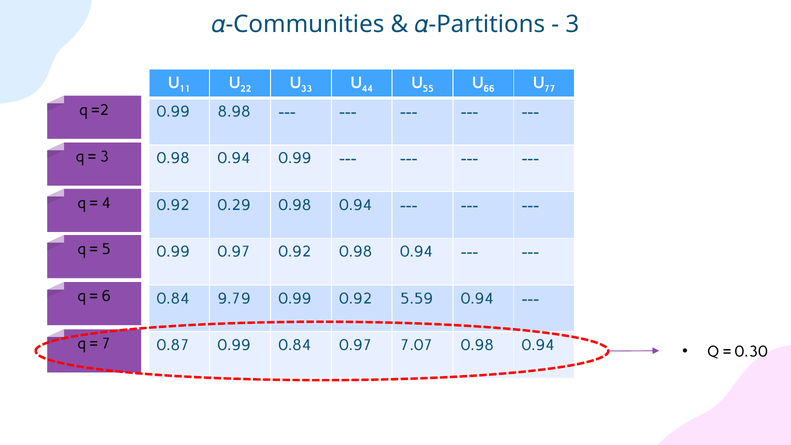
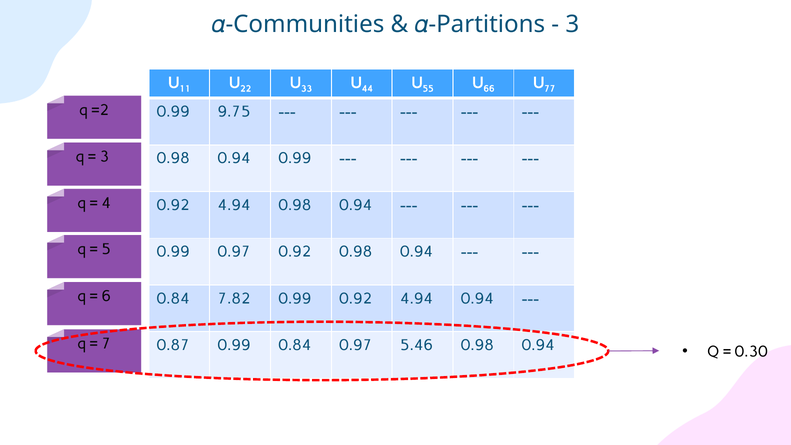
8.98: 8.98 -> 9.75 (234, 112)
0.29: 0.29 -> 4.94 (234, 205)
9.79: 9.79 -> 7.82 (234, 298)
0.99 0.92 5.59: 5.59 -> 4.94 (417, 298)
7.07: 7.07 -> 5.46 (417, 345)
